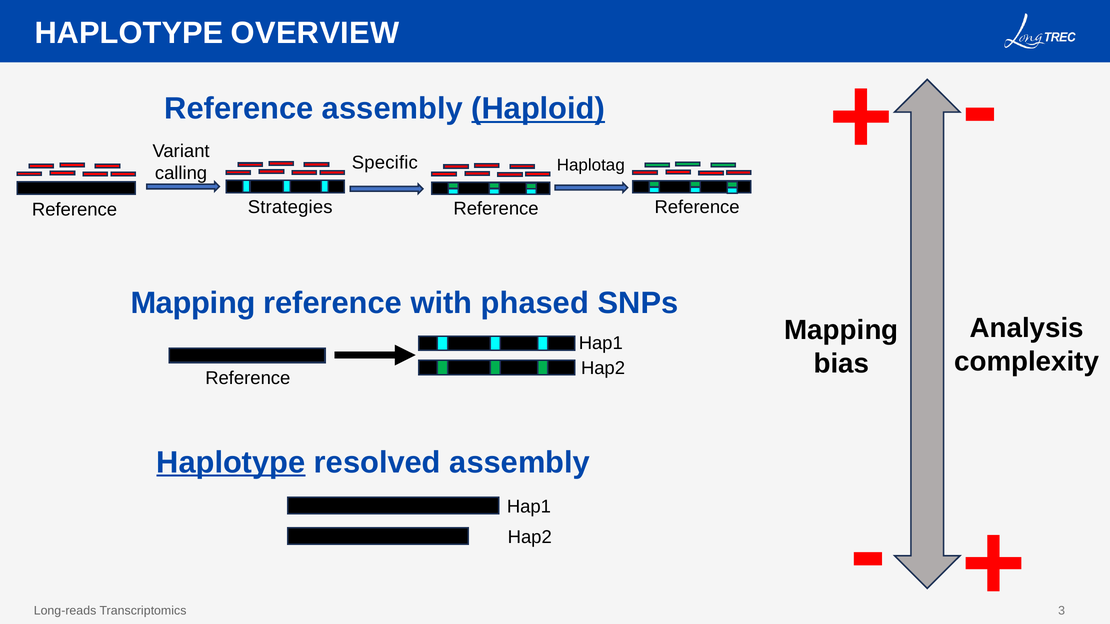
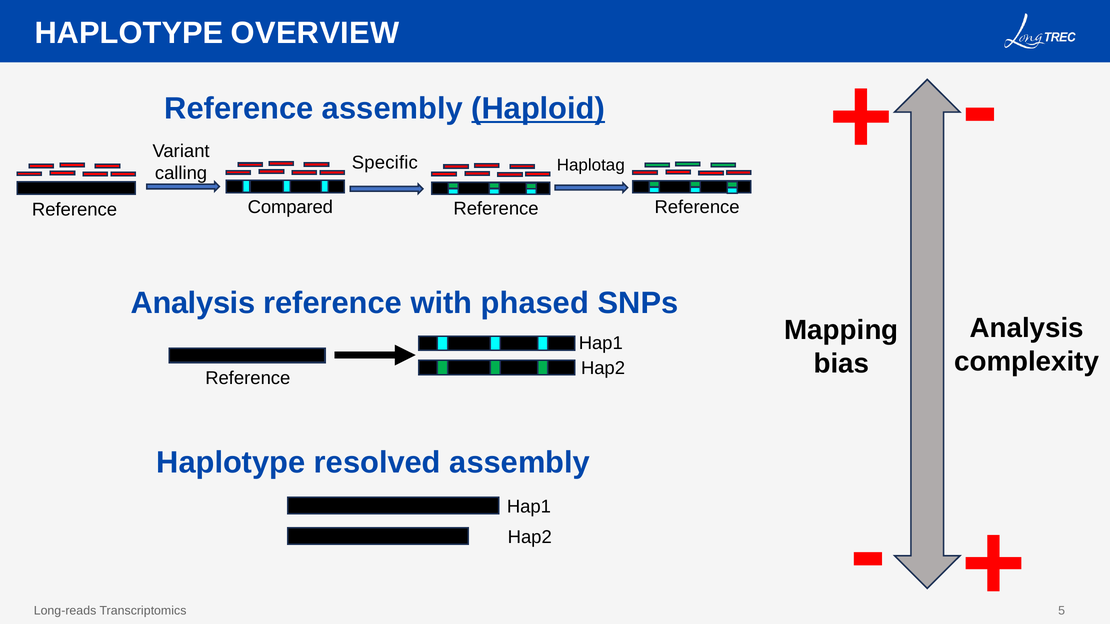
Strategies: Strategies -> Compared (290, 207)
Mapping: Mapping -> Analysis (193, 303)
Haplotype underline: present -> none (231, 463)
3: 3 -> 5 (1062, 611)
